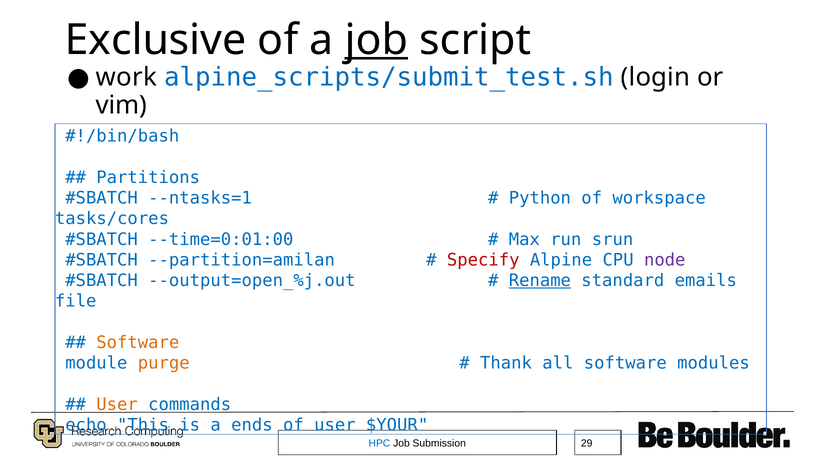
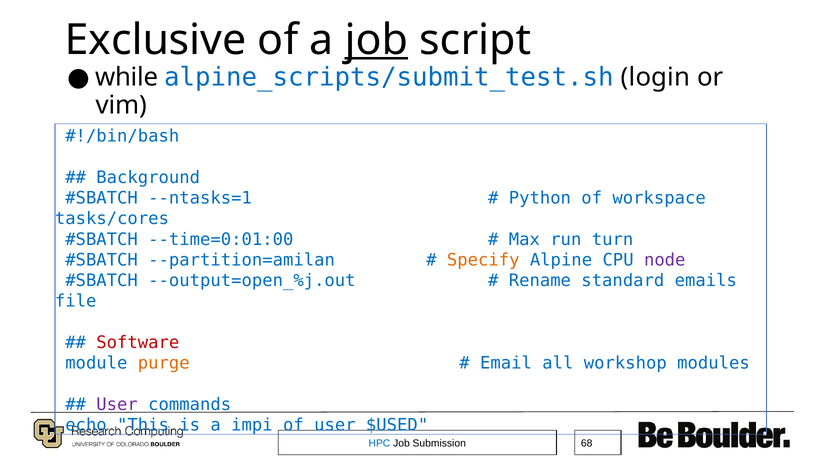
work: work -> while (127, 77)
Partitions: Partitions -> Background (148, 177)
srun: srun -> turn (613, 239)
Specify colour: red -> orange (483, 260)
Rename underline: present -> none (540, 281)
Software colour: orange -> red (138, 343)
Thank: Thank -> Email (506, 363)
all software: software -> workshop (625, 363)
User colour: orange -> purple (117, 404)
ends: ends -> impi (252, 425)
$YOUR: $YOUR -> $USED (397, 425)
29: 29 -> 68 (587, 443)
